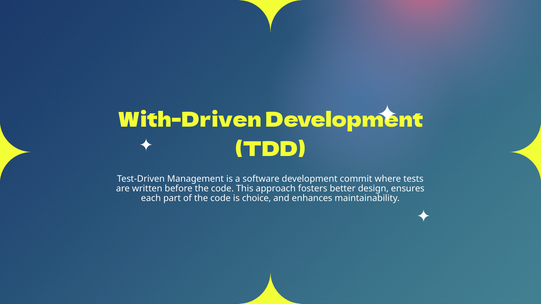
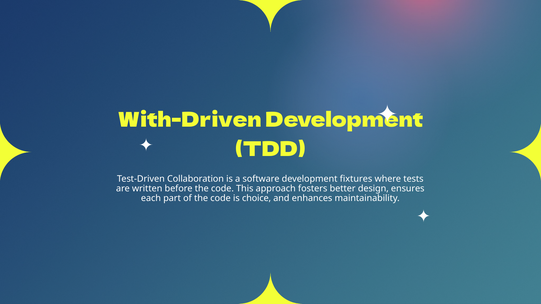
Management: Management -> Collaboration (195, 179)
commit: commit -> fixtures (356, 179)
